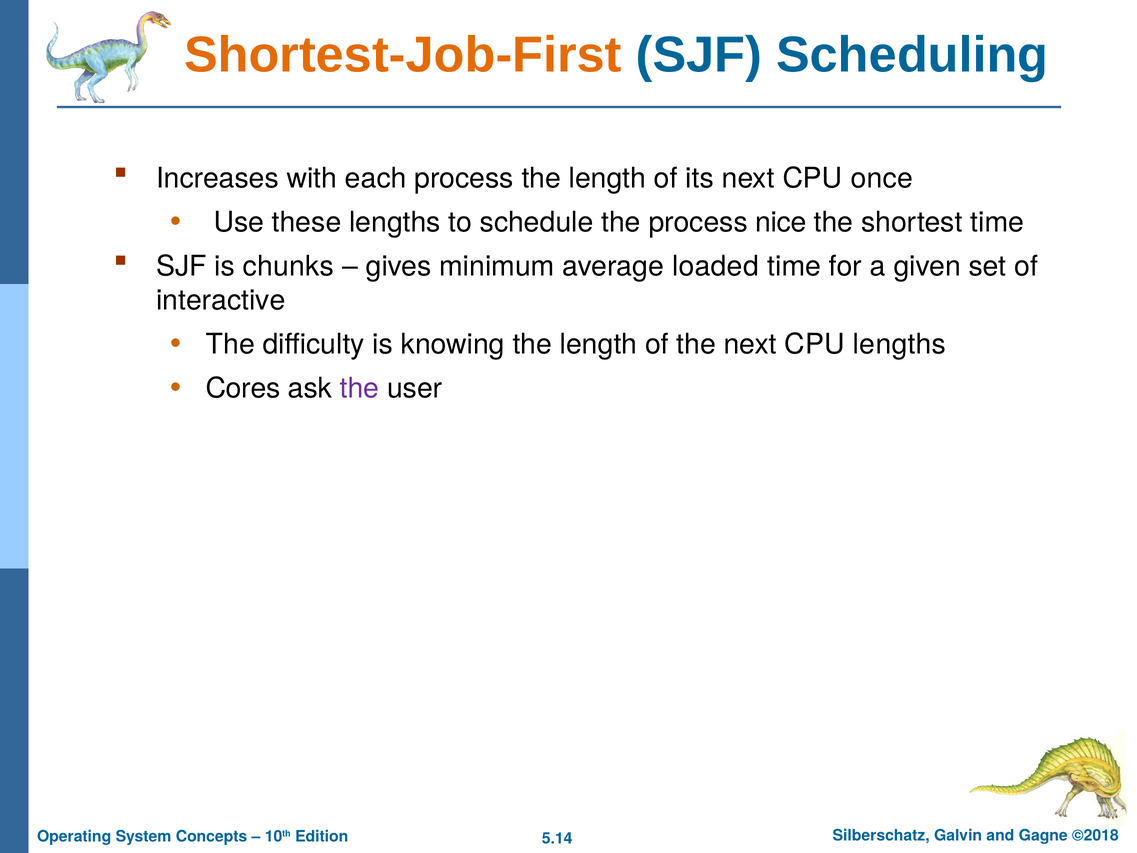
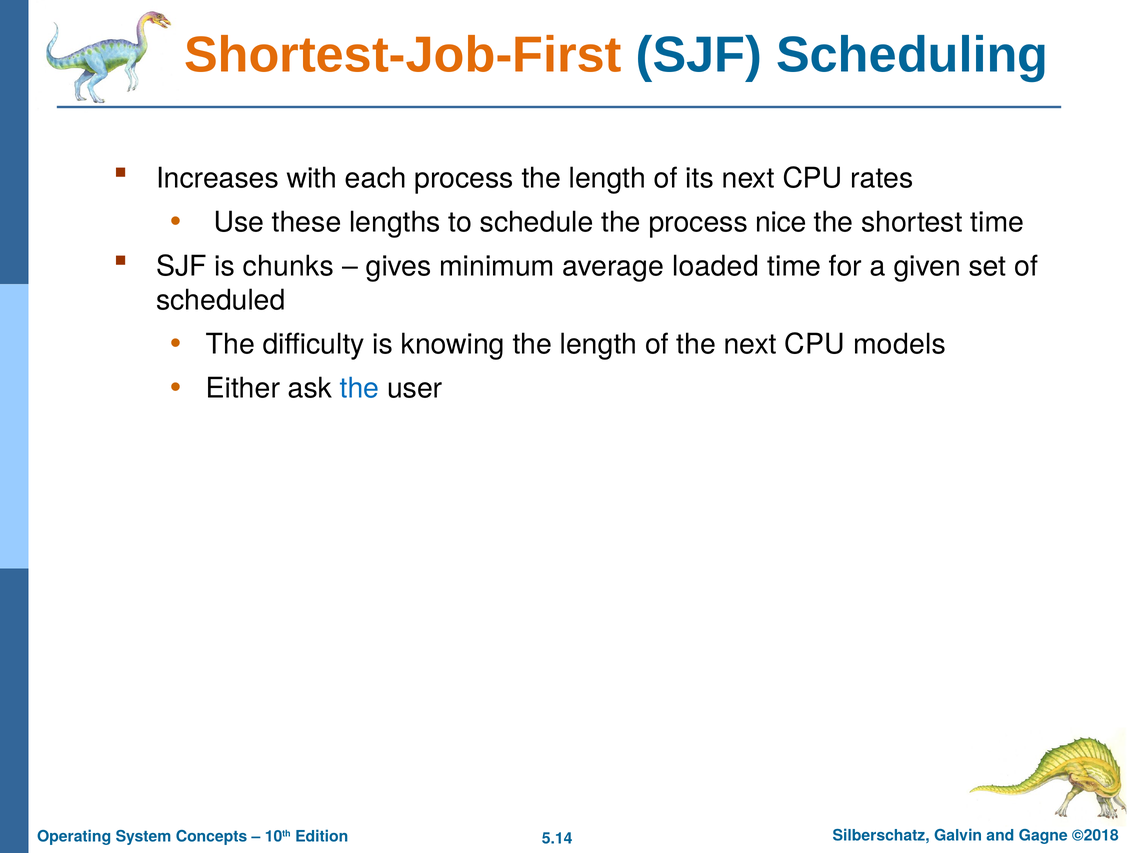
once: once -> rates (882, 178)
interactive: interactive -> scheduled (221, 300)
CPU lengths: lengths -> models (900, 344)
Cores: Cores -> Either (243, 388)
the colour: purple -> blue (360, 388)
